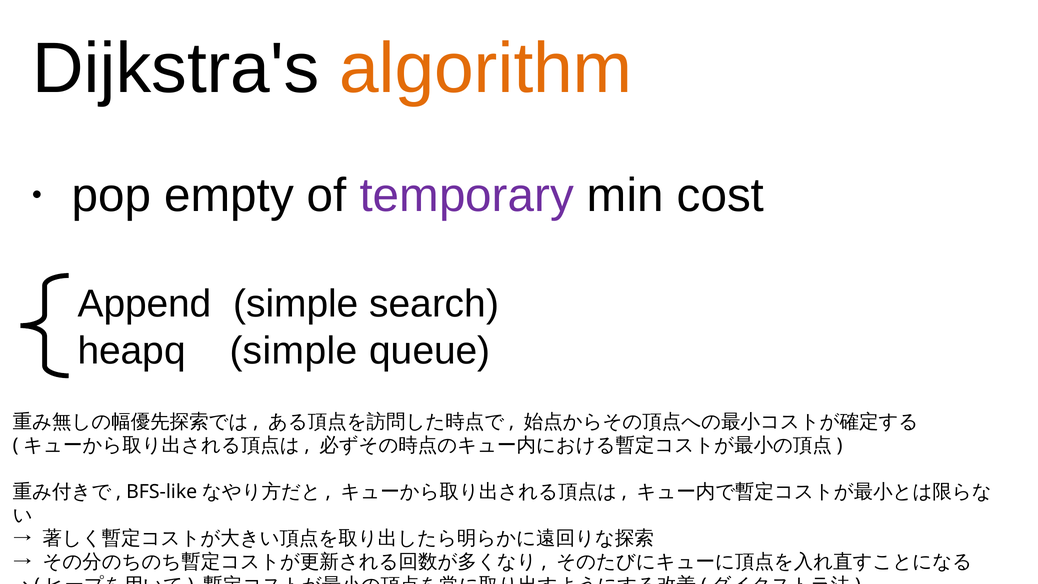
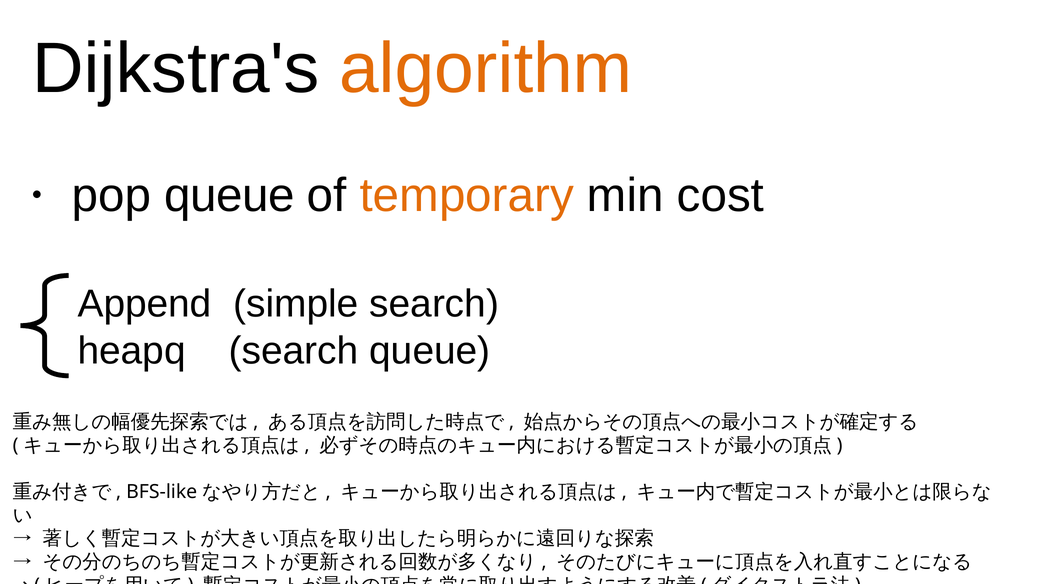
empty: empty -> queue (229, 196)
temporary colour: purple -> orange (467, 196)
heapq simple: simple -> search (294, 351)
